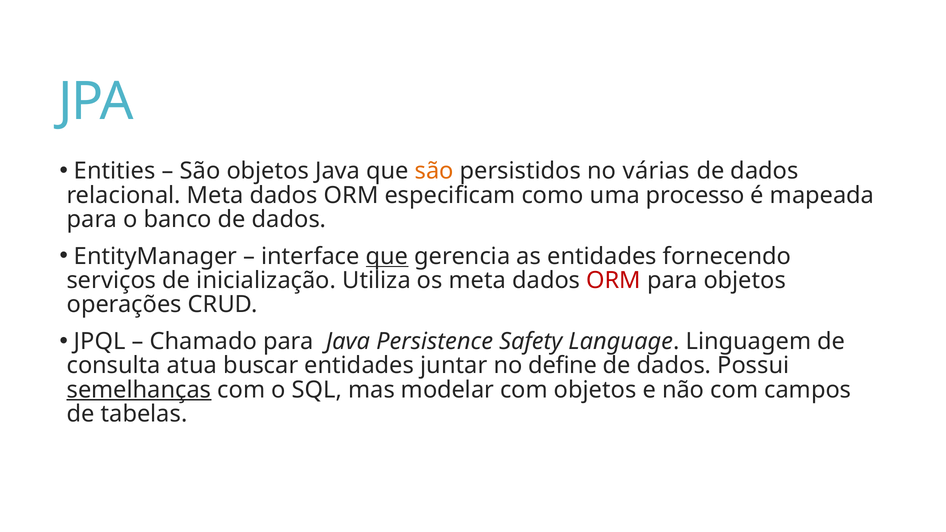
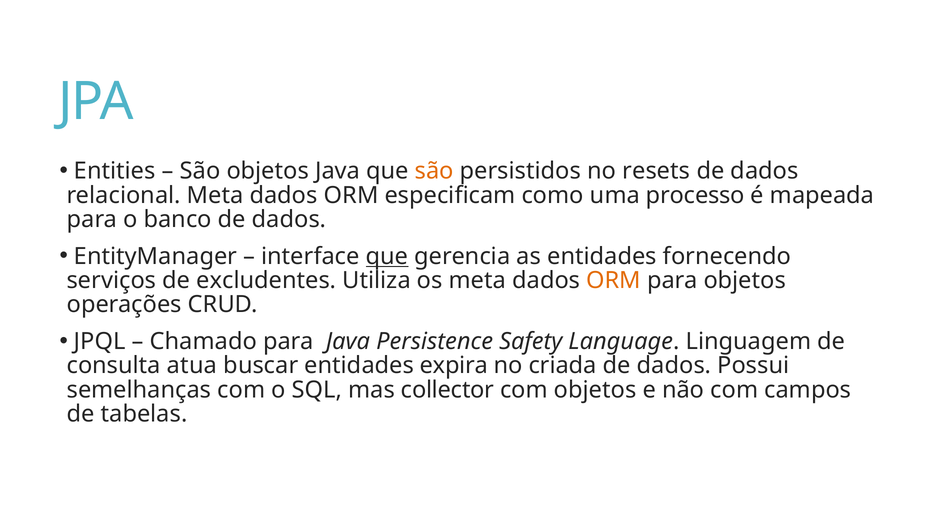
várias: várias -> resets (656, 171)
inicialização: inicialização -> excludentes (266, 280)
ORM colour: red -> orange (614, 280)
juntar: juntar -> expira (454, 366)
define: define -> criada (563, 366)
semelhanças underline: present -> none (139, 390)
modelar: modelar -> collector (448, 390)
